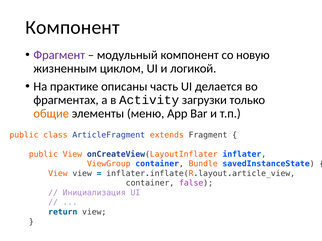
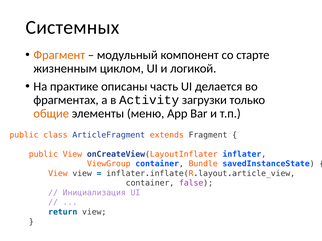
Компонент: Компонент -> Системных (72, 28)
Фрагмент colour: purple -> orange (59, 55)
новую: новую -> старте (253, 55)
